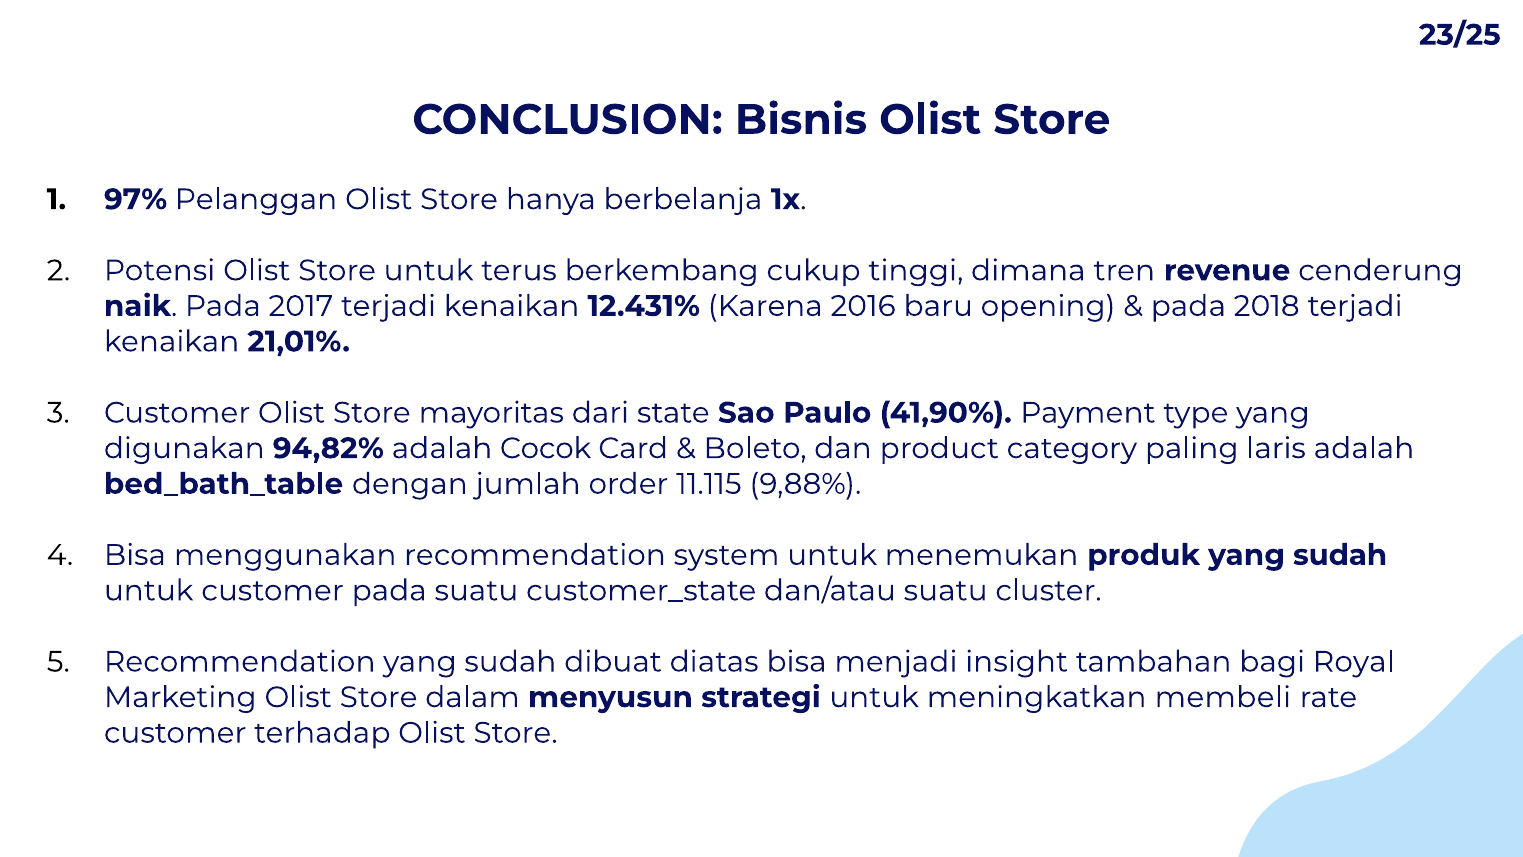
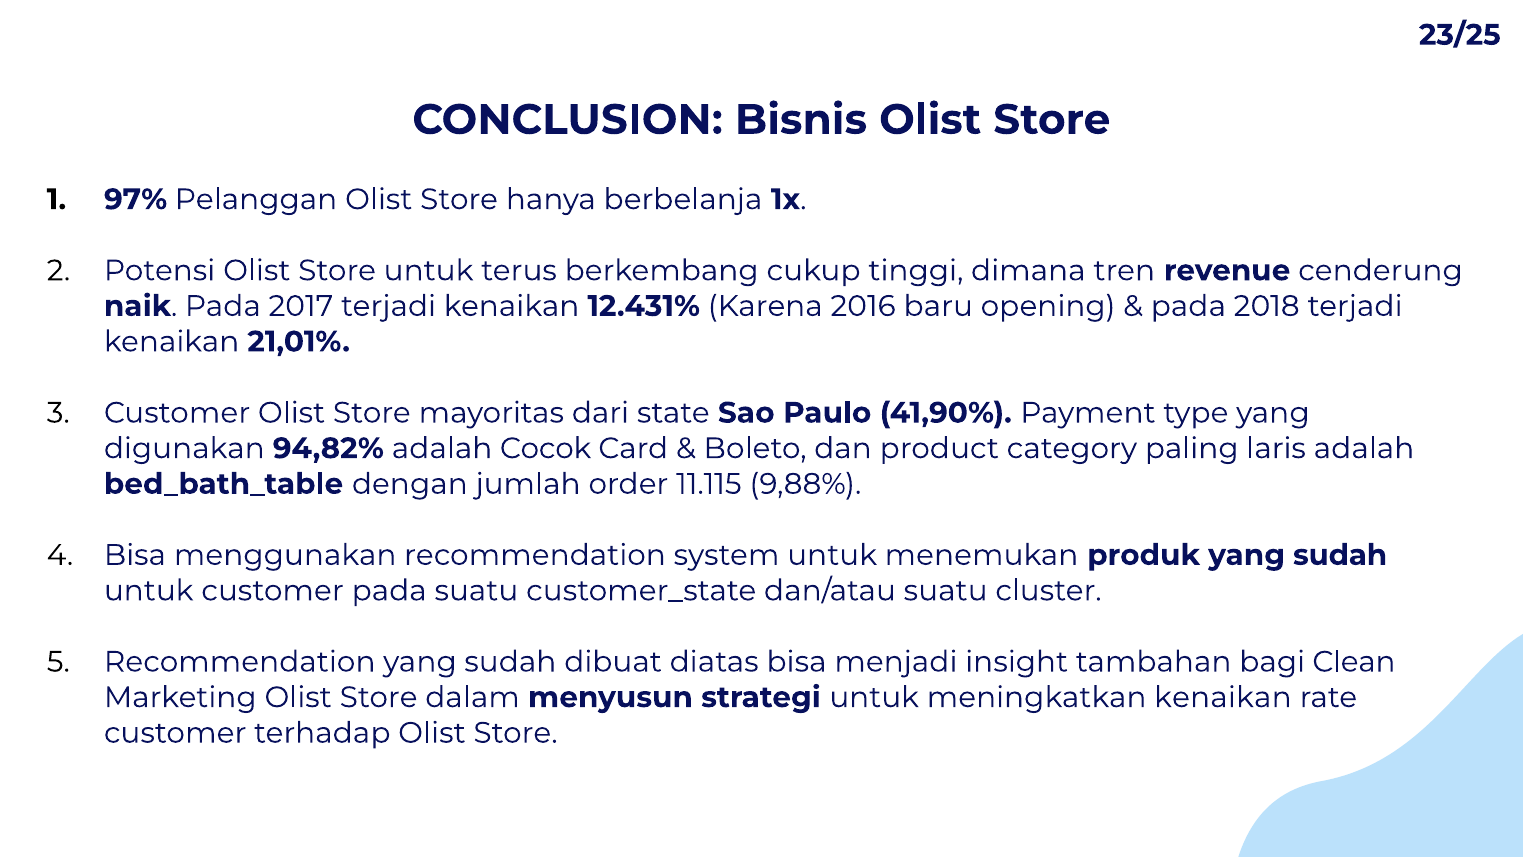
Royal: Royal -> Clean (1354, 662)
meningkatkan membeli: membeli -> kenaikan (1223, 697)
